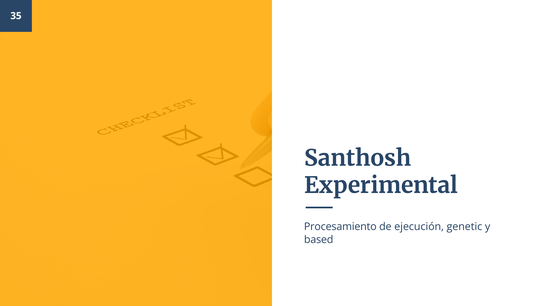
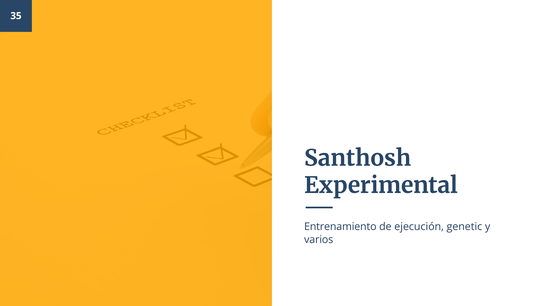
Procesamiento: Procesamiento -> Entrenamiento (340, 227)
based: based -> varios (319, 240)
